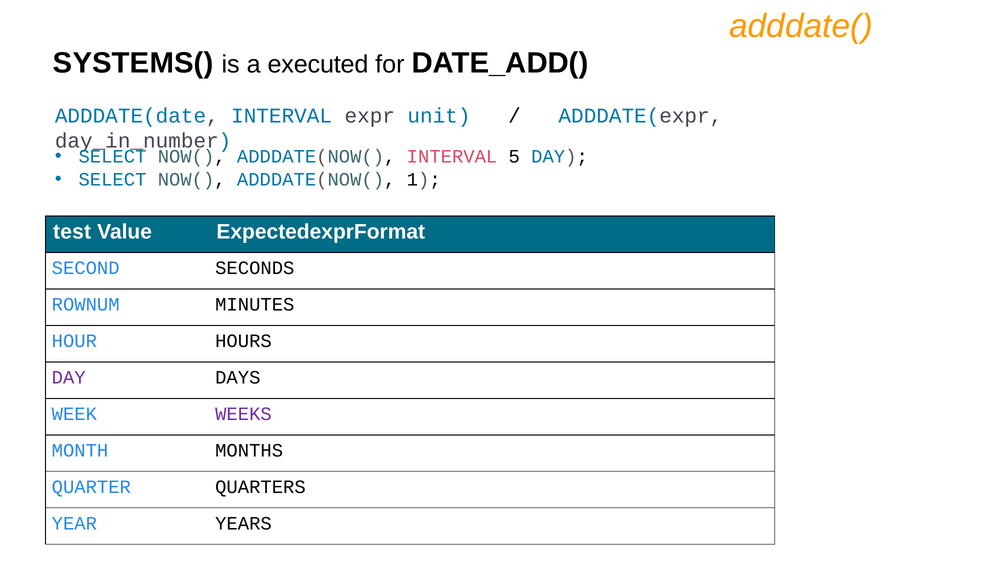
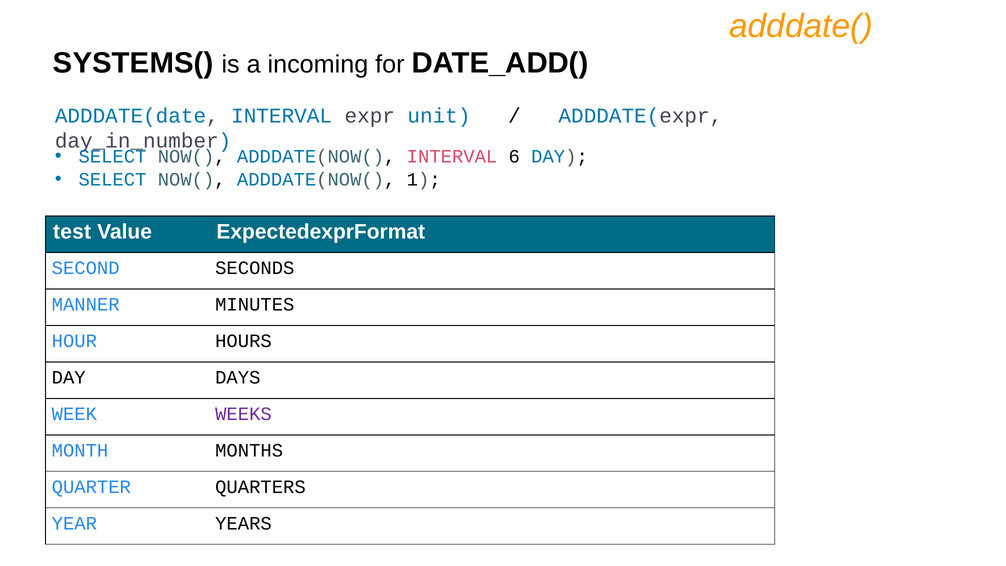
executed: executed -> incoming (318, 64)
5: 5 -> 6 (514, 157)
ROWNUM: ROWNUM -> MANNER (86, 305)
DAY colour: purple -> black (69, 378)
